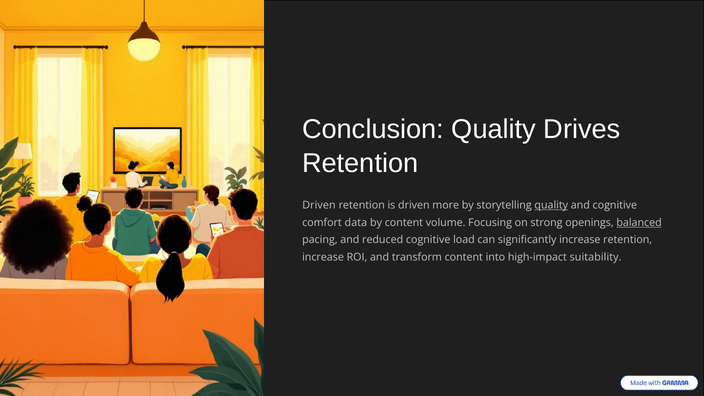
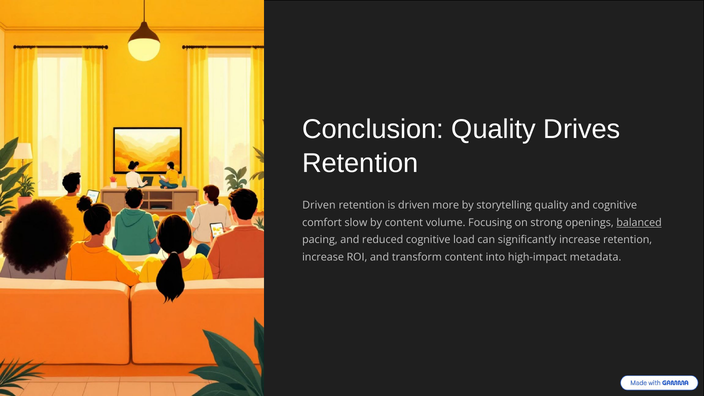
quality underline: present -> none (551, 205)
data: data -> slow (356, 222)
suitability: suitability -> metadata (596, 257)
